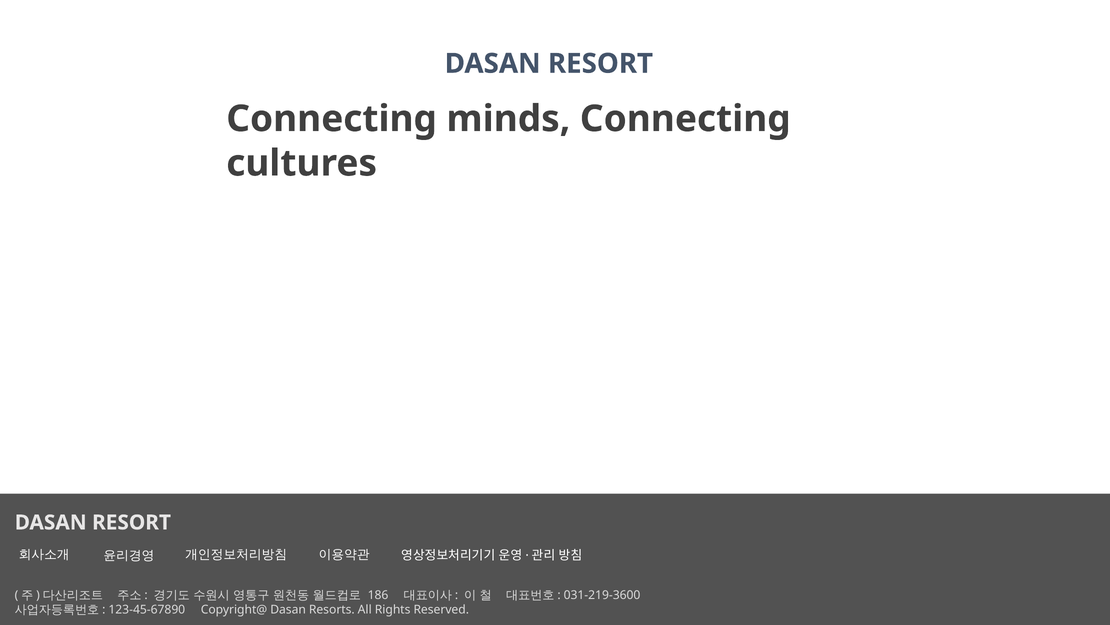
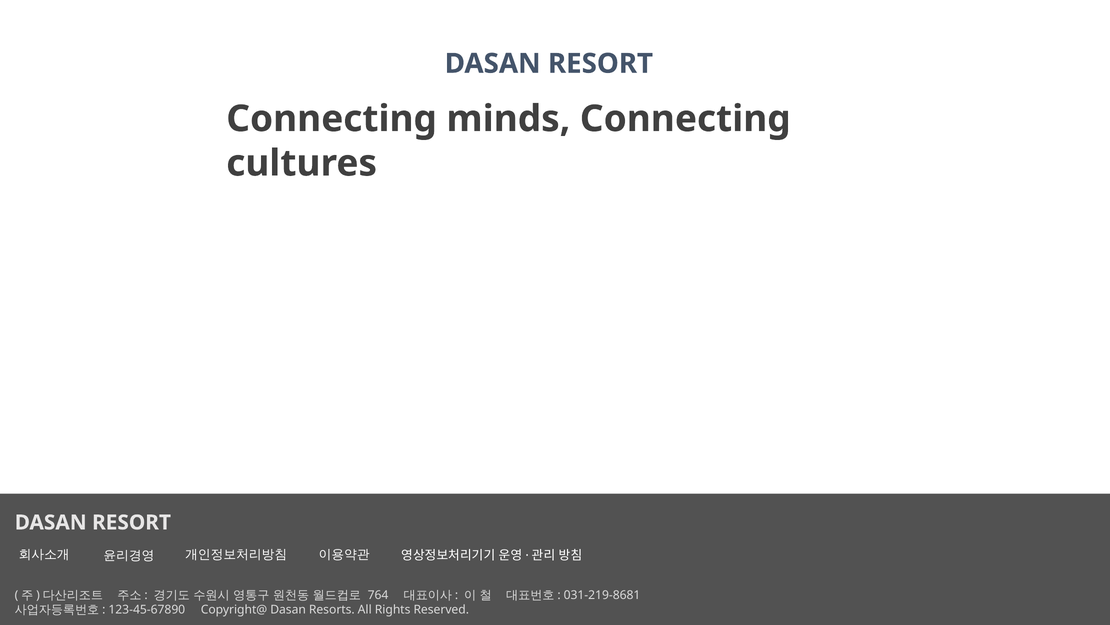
186: 186 -> 764 (378, 595)
031-219-3600: 031-219-3600 -> 031-219-8681 (602, 595)
